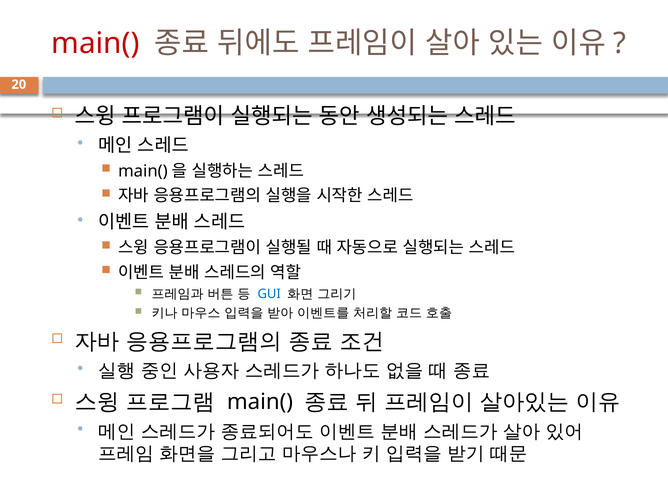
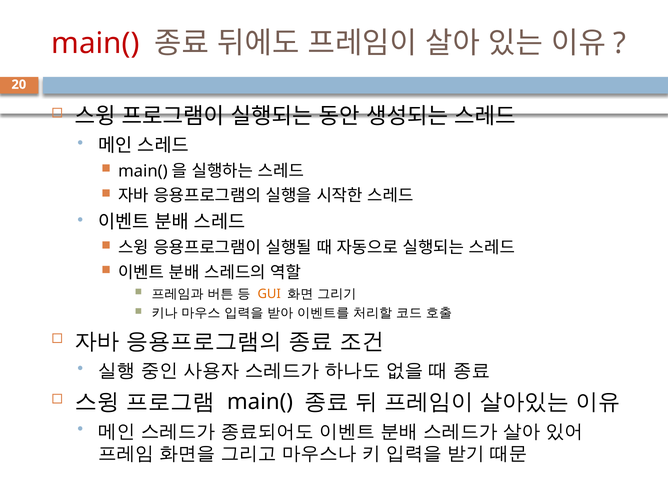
GUI colour: blue -> orange (269, 294)
